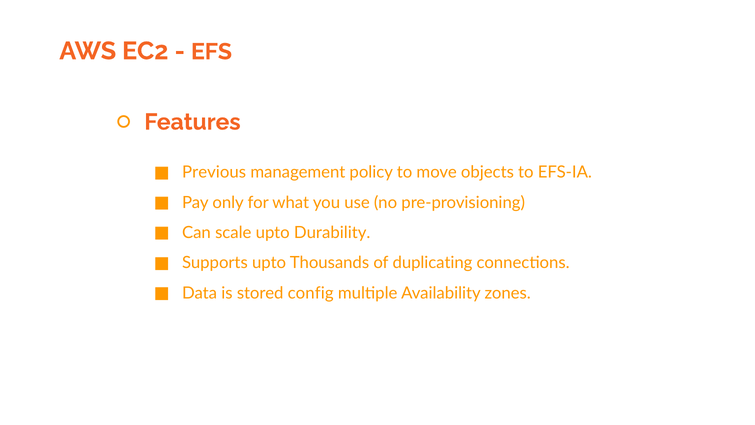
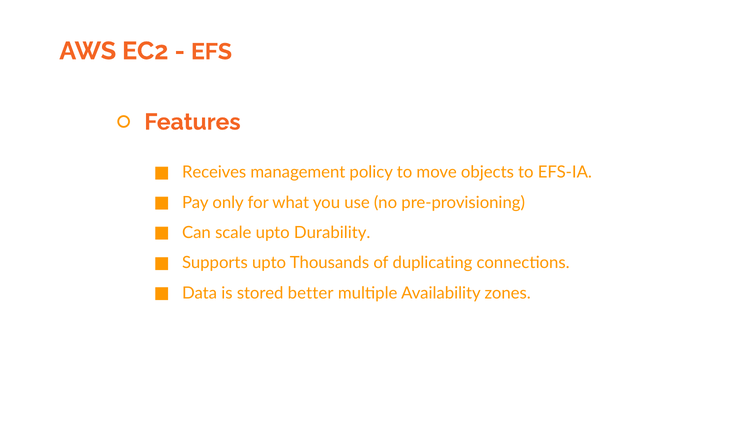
Previous: Previous -> Receives (214, 172)
config: config -> better (311, 293)
